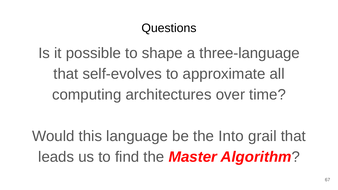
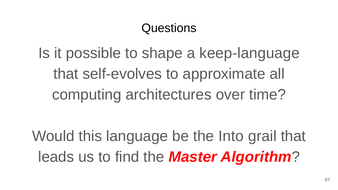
three-language: three-language -> keep-language (250, 53)
